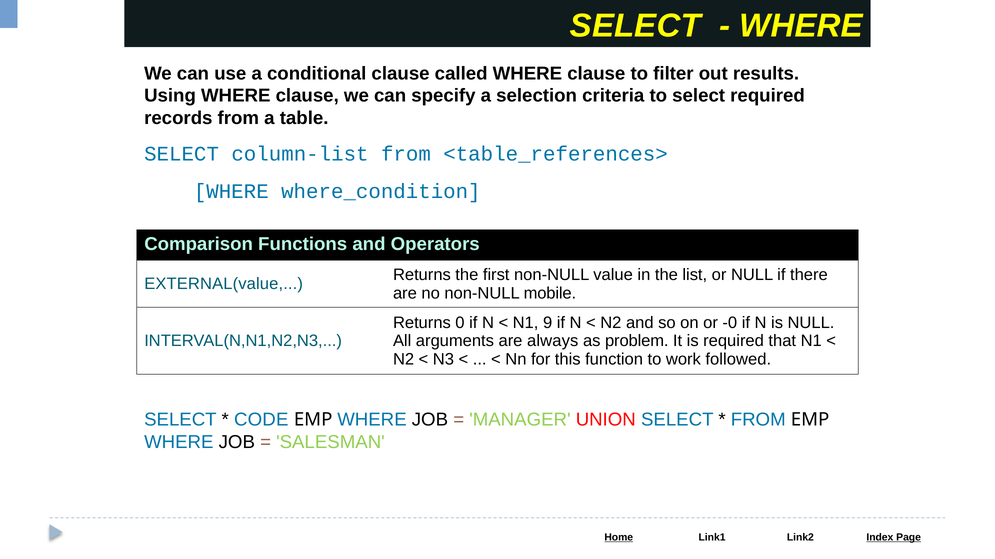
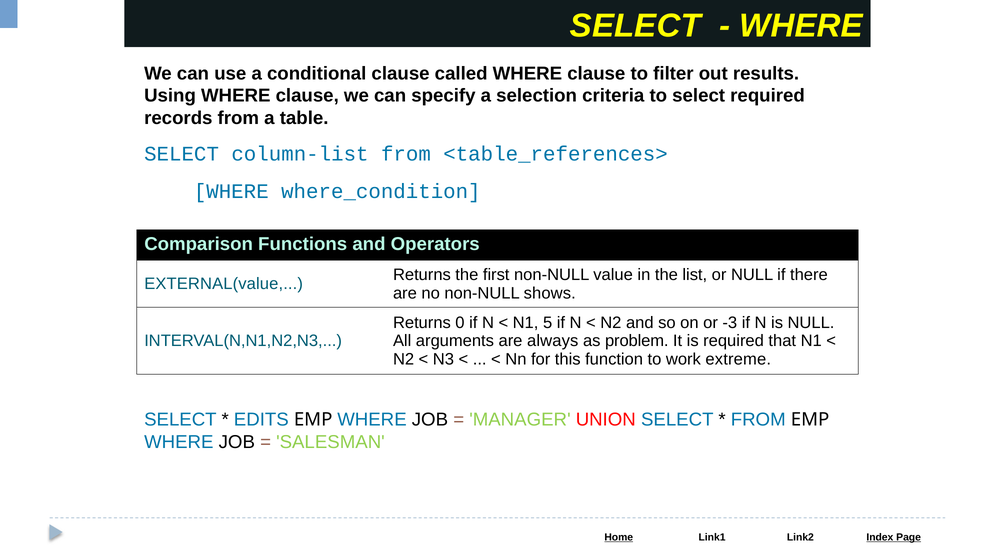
mobile: mobile -> shows (550, 293)
9: 9 -> 5 (548, 323)
-0: -0 -> -3 (730, 323)
followed: followed -> extreme (738, 360)
CODE: CODE -> EDITS (261, 420)
